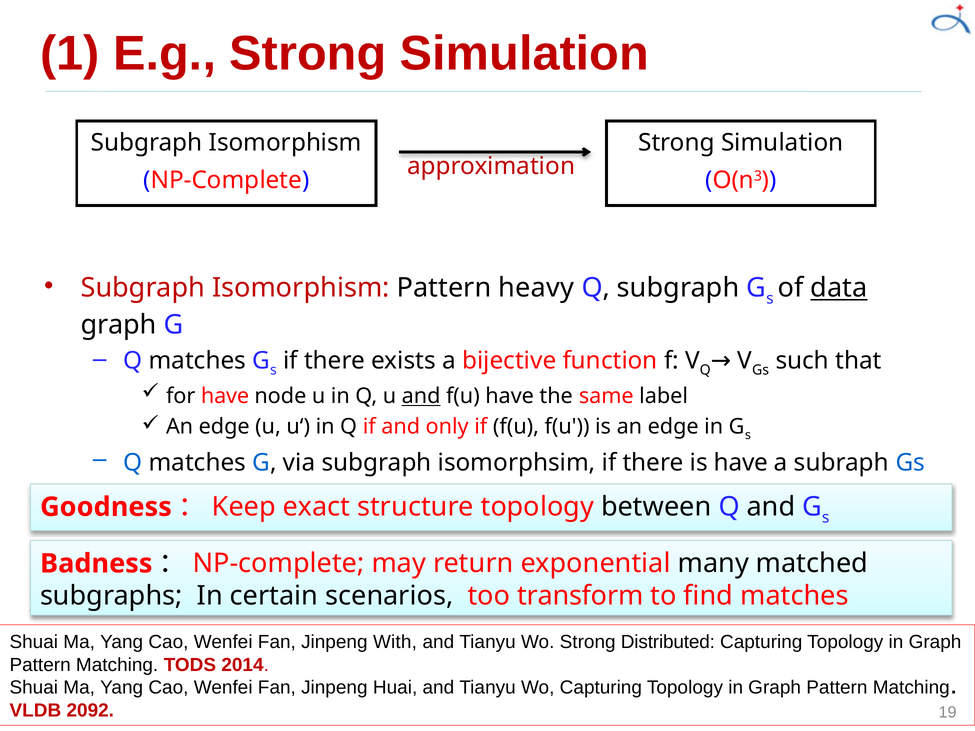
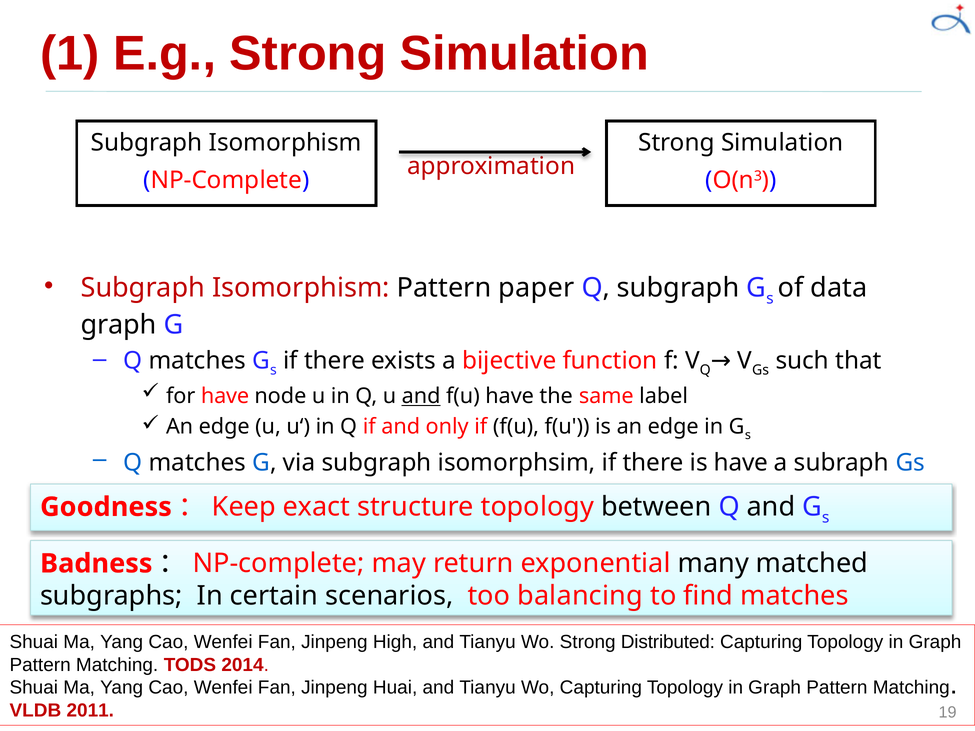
heavy: heavy -> paper (536, 288)
data underline: present -> none (839, 288)
transform: transform -> balancing (580, 596)
With: With -> High (395, 642)
2092: 2092 -> 2011 (90, 711)
